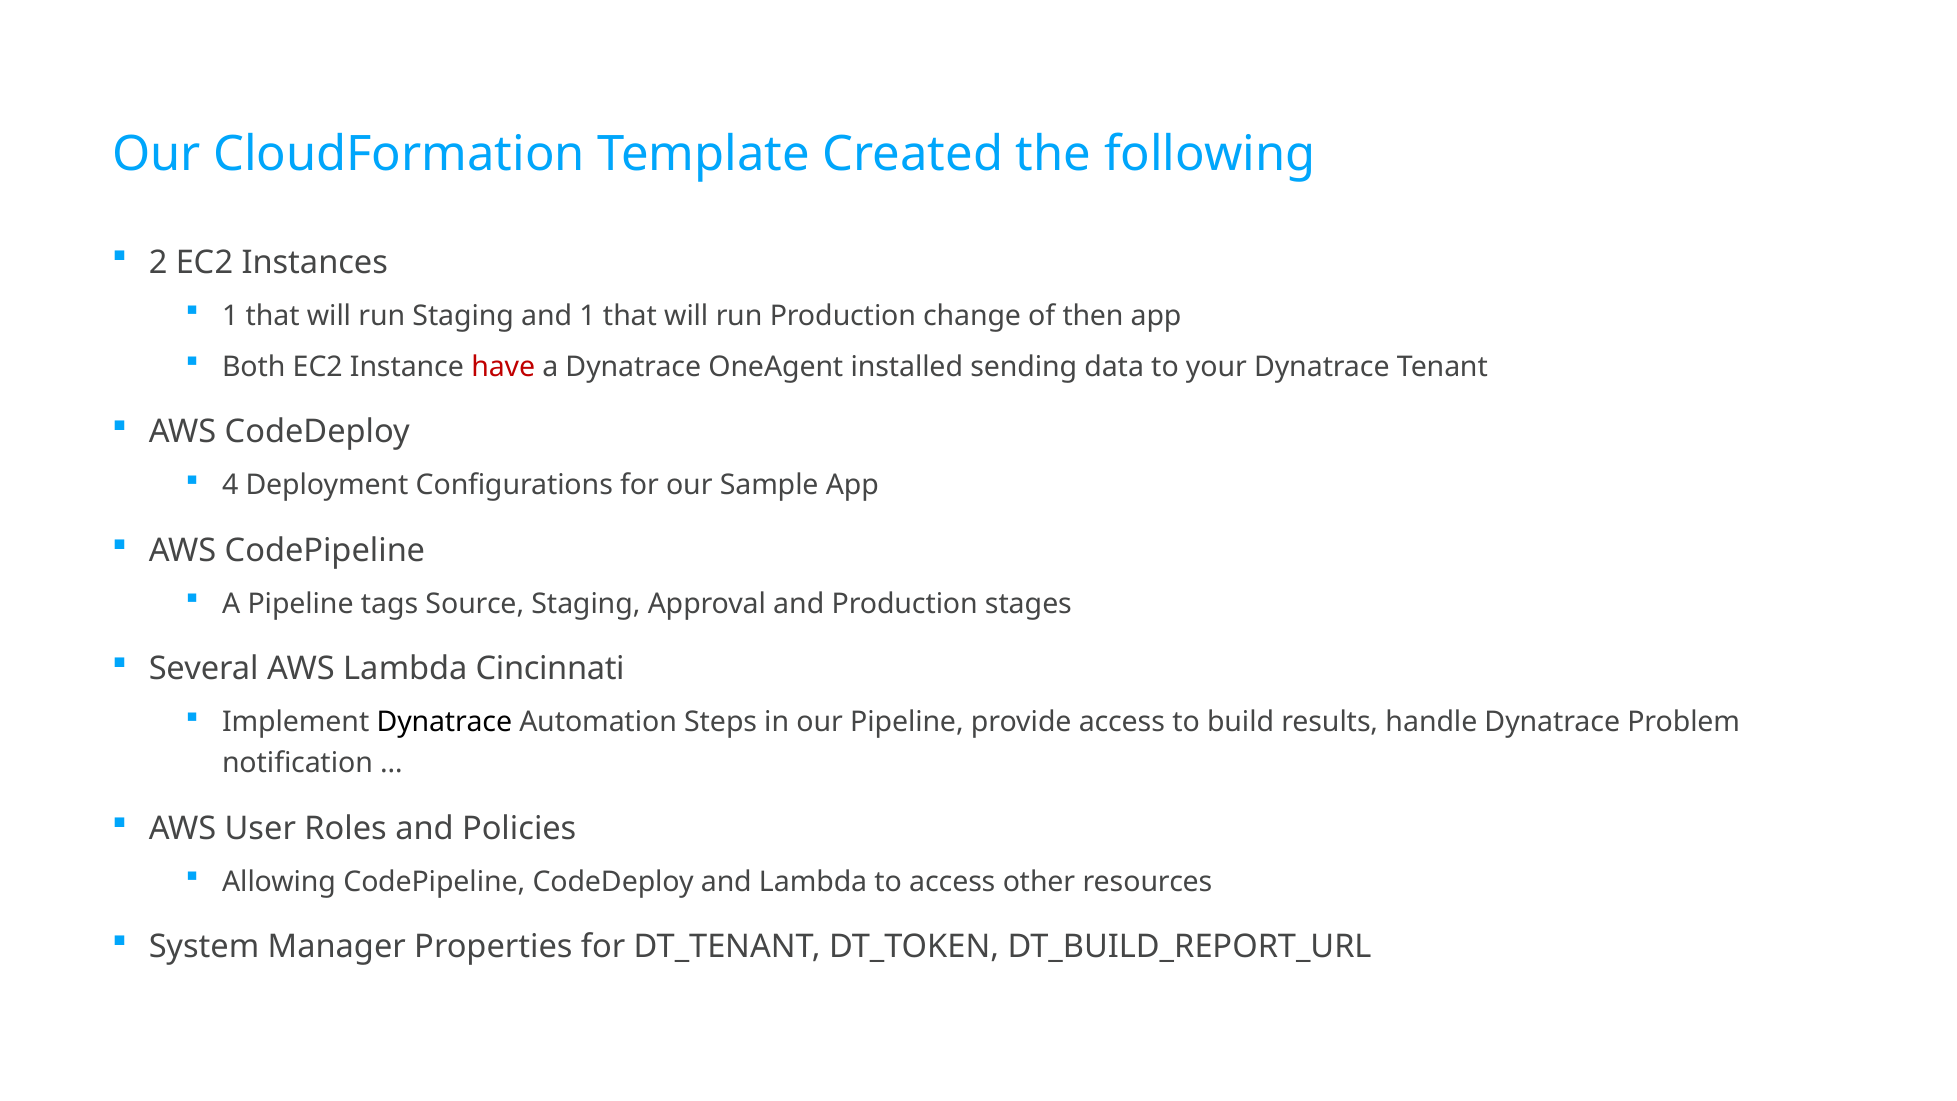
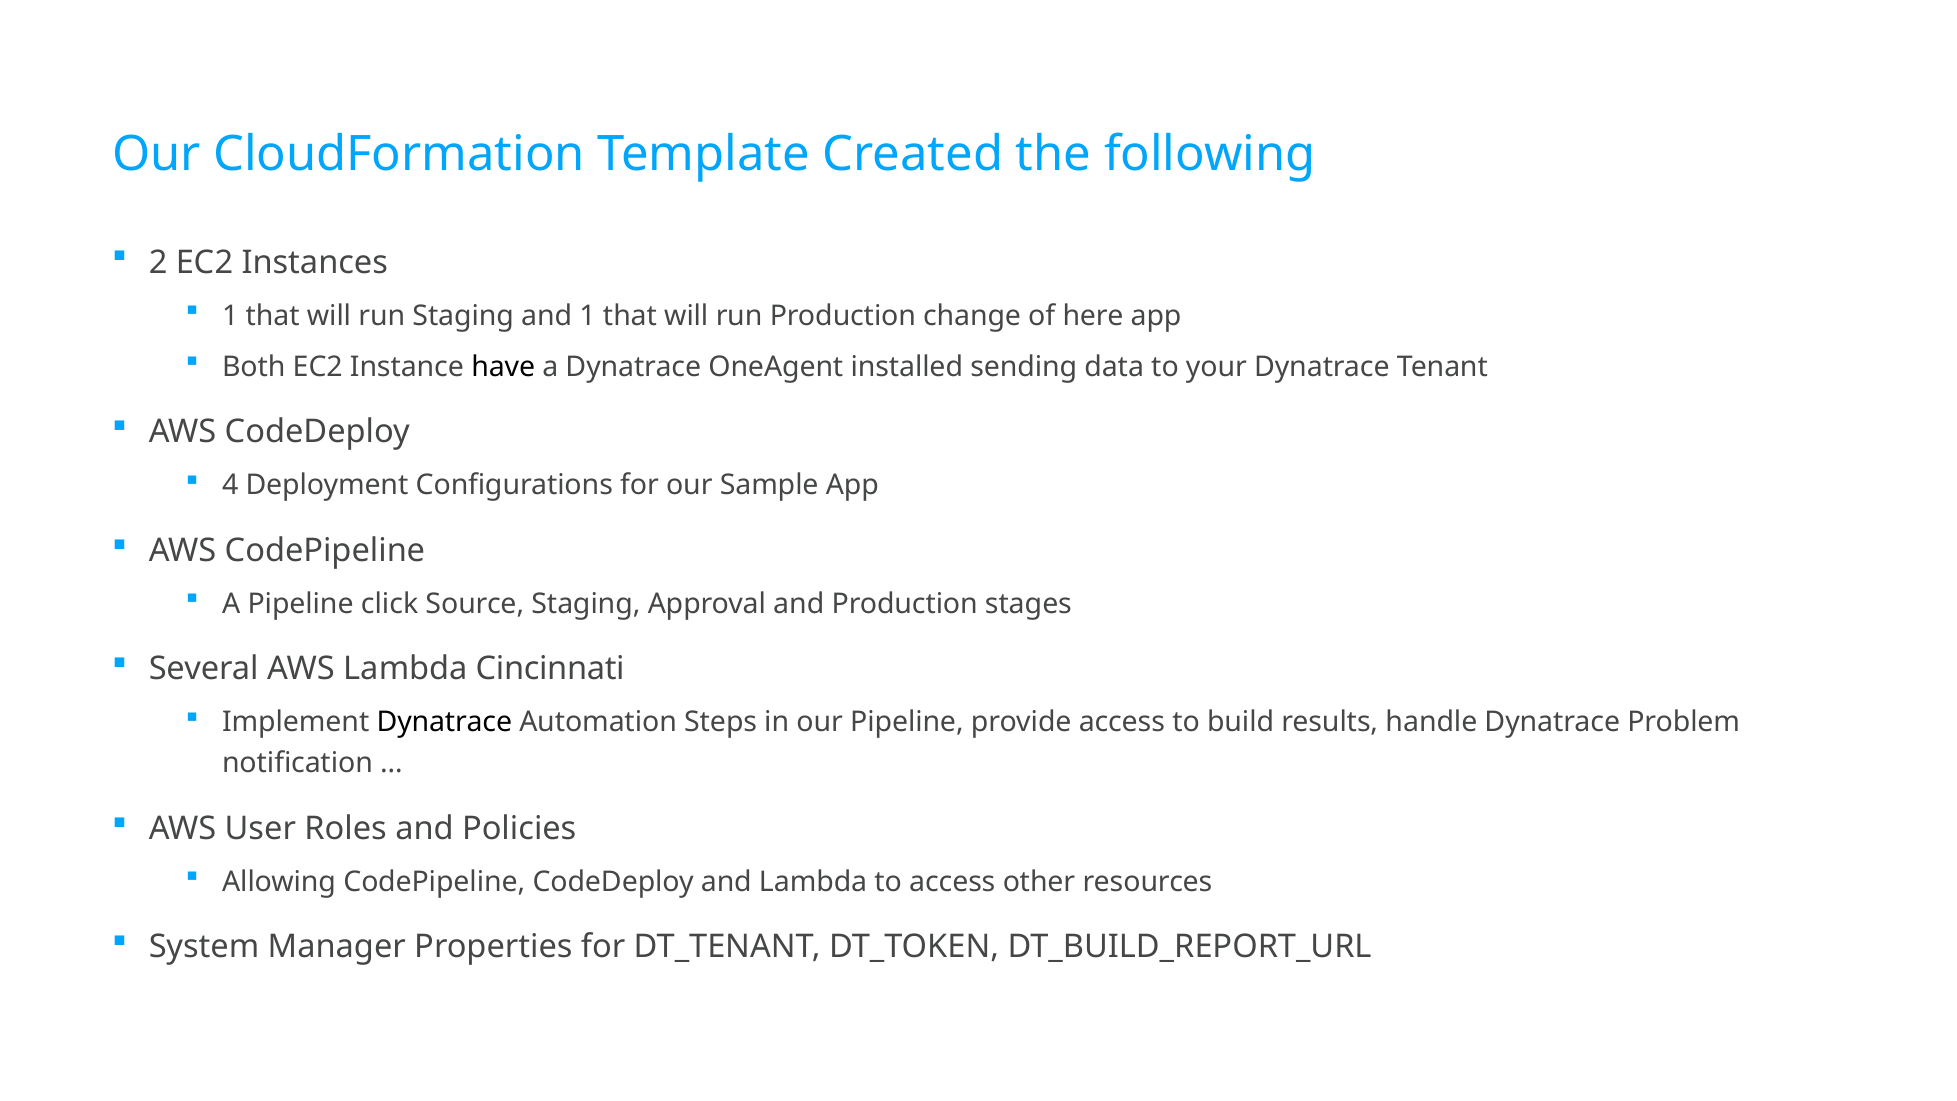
then: then -> here (1093, 316)
have colour: red -> black (503, 367)
tags: tags -> click (390, 604)
